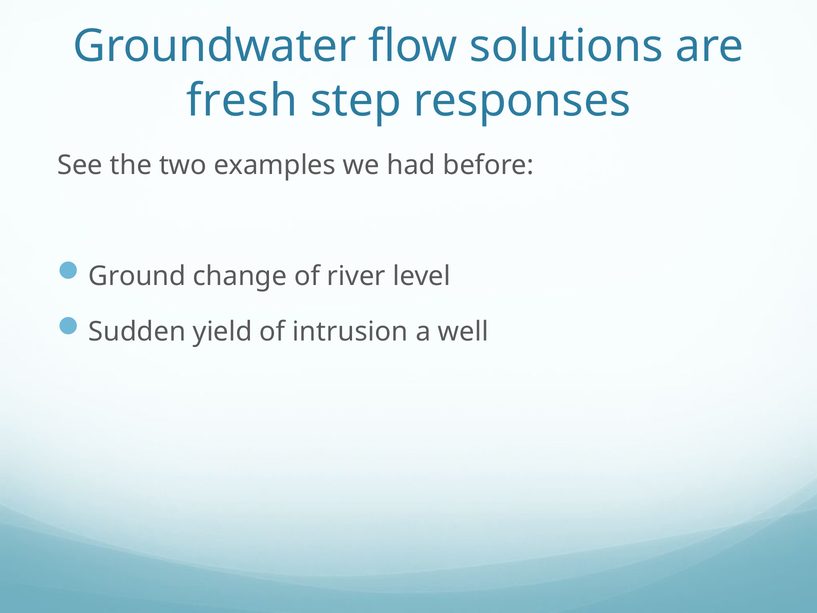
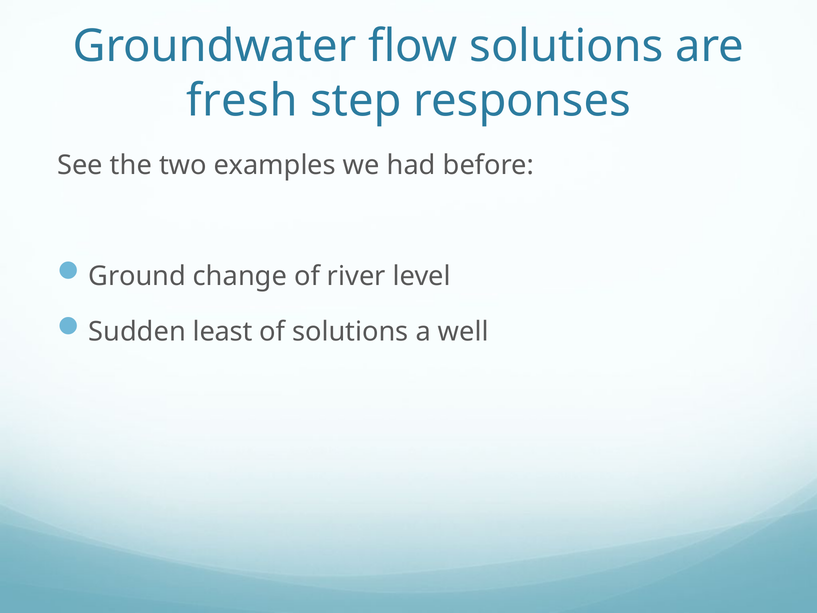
yield: yield -> least (223, 331)
of intrusion: intrusion -> solutions (350, 331)
